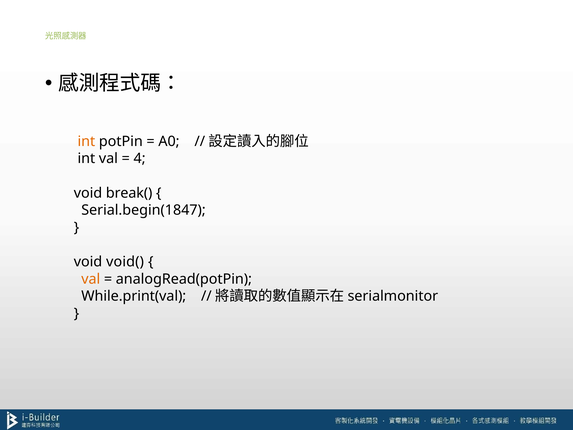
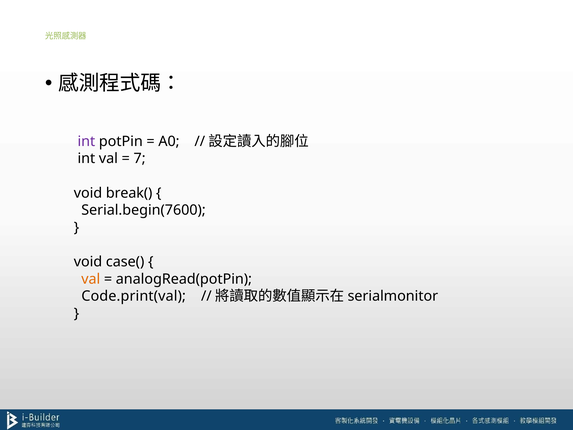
int colour: orange -> purple (86, 141)
4: 4 -> 7 (140, 158)
Serial.begin(1847: Serial.begin(1847 -> Serial.begin(7600 (143, 210)
void(: void( -> case( (125, 262)
While.print(val: While.print(val -> Code.print(val (134, 296)
